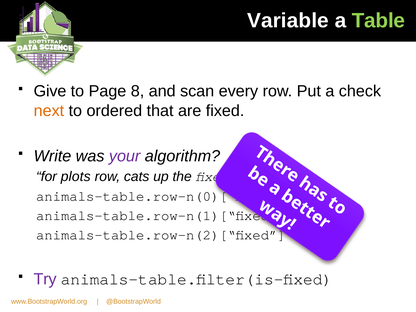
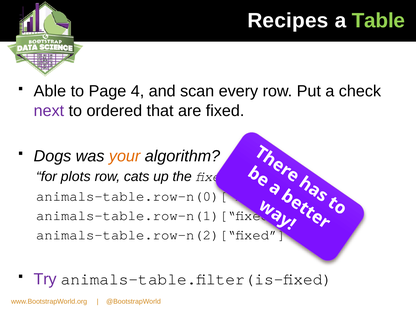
Variable: Variable -> Recipes (288, 21)
Give: Give -> Able (50, 91)
8: 8 -> 4 (138, 91)
next colour: orange -> purple (49, 111)
Write: Write -> Dogs (52, 156)
your colour: purple -> orange (125, 156)
